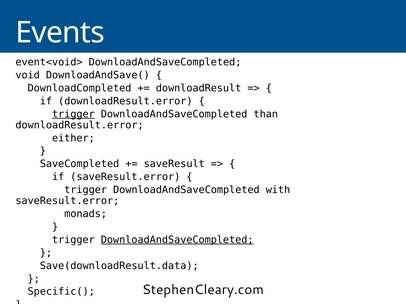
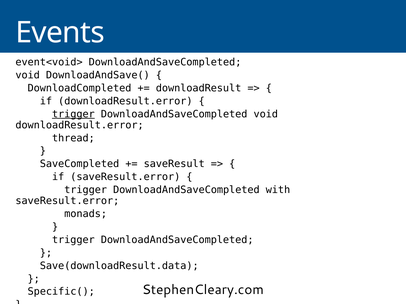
than: than -> void (266, 114)
either: either -> thread (73, 138)
DownloadAndSaveCompleted underline: present -> none (177, 240)
